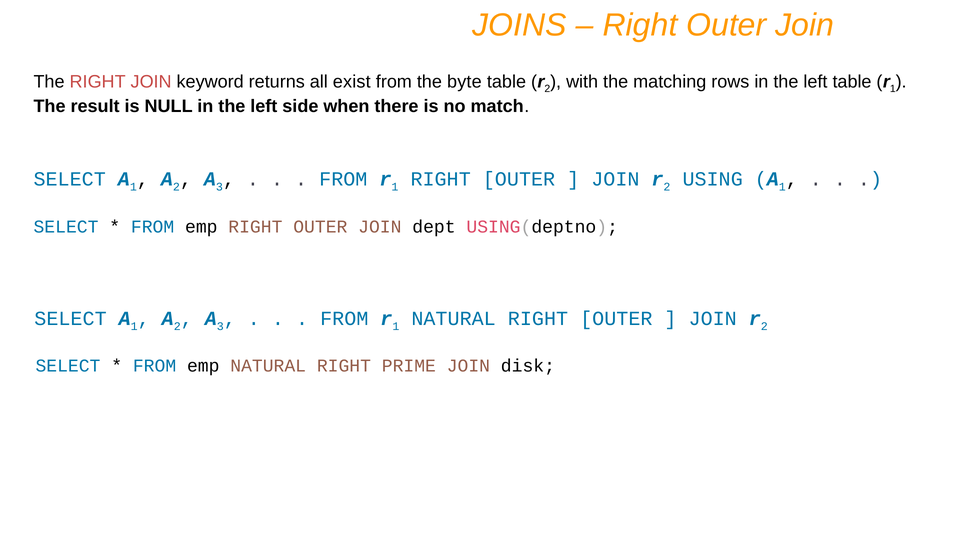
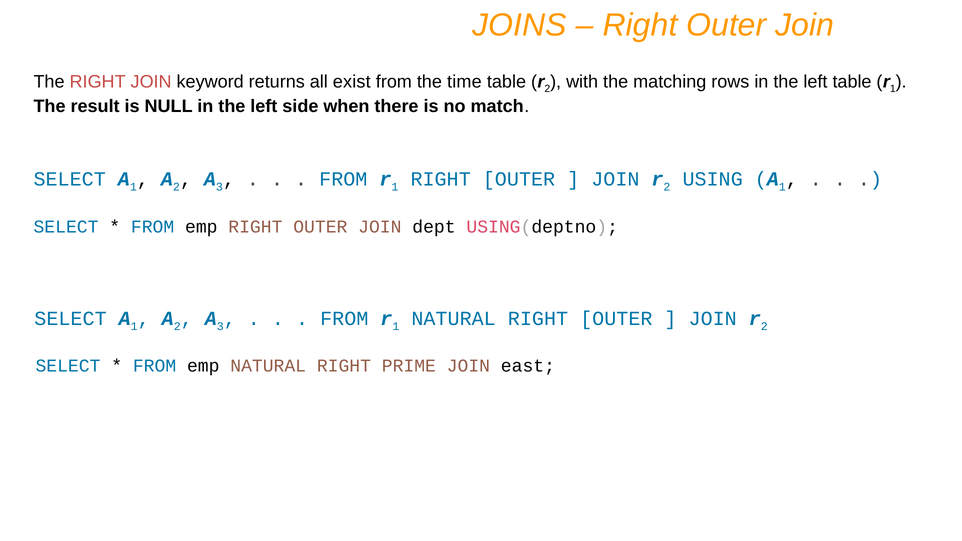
byte: byte -> time (464, 82)
disk: disk -> east (528, 366)
